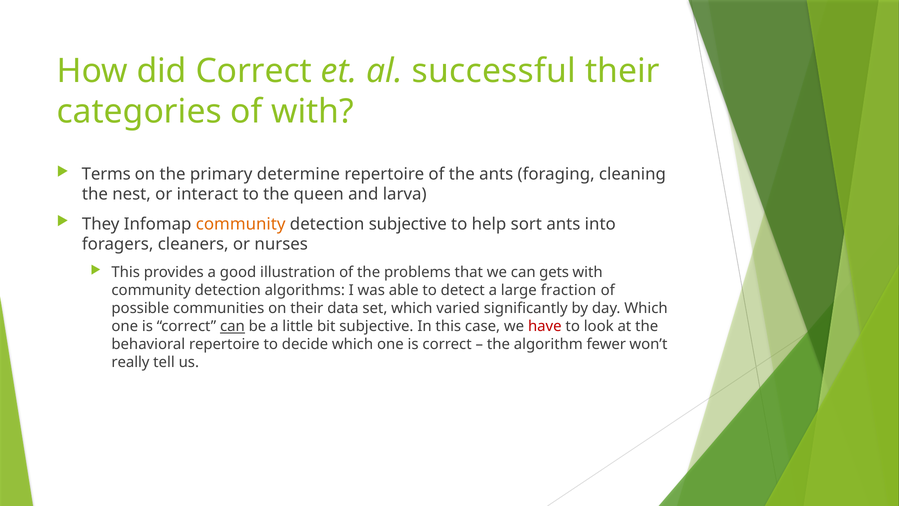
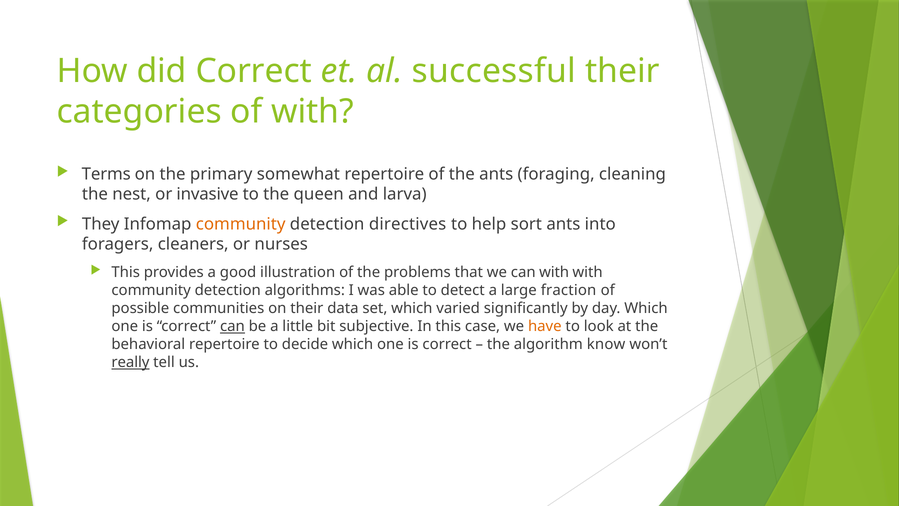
determine: determine -> somewhat (298, 174)
interact: interact -> invasive (208, 194)
detection subjective: subjective -> directives (408, 224)
can gets: gets -> with (554, 272)
have colour: red -> orange (545, 326)
fewer: fewer -> know (606, 344)
really underline: none -> present (130, 362)
